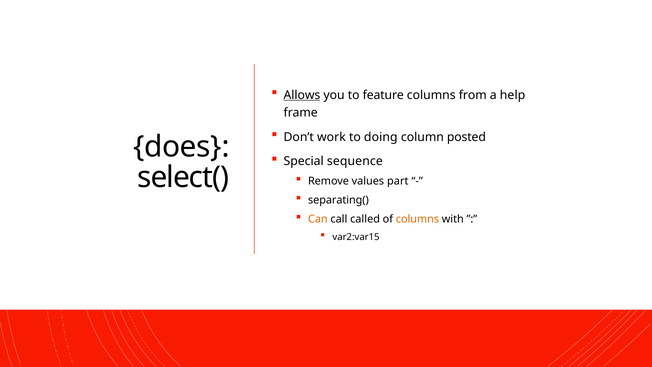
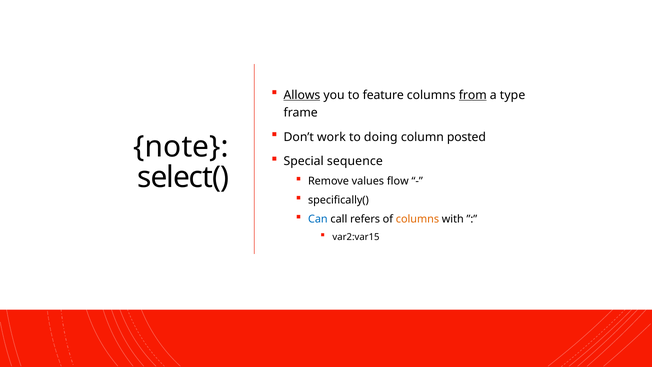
from underline: none -> present (473, 95)
help: help -> type (513, 95)
does: does -> note (181, 147)
part: part -> flow (398, 181)
separating(: separating( -> specifically( (338, 200)
Can colour: orange -> blue (318, 219)
called: called -> refers (365, 219)
